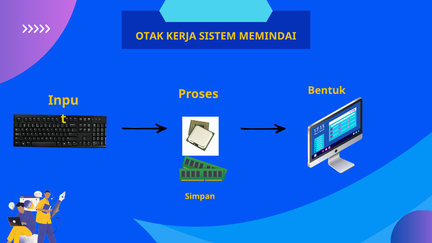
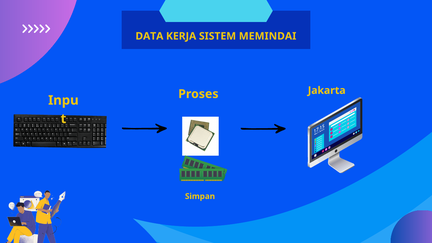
OTAK: OTAK -> DATA (149, 36)
Bentuk: Bentuk -> Jakarta (327, 90)
